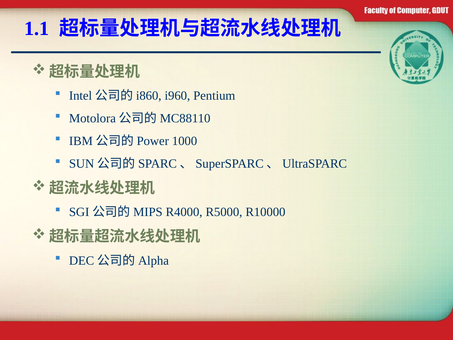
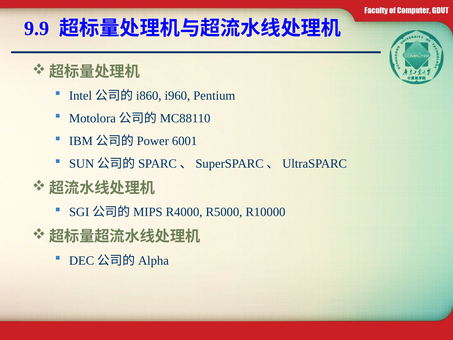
1.1: 1.1 -> 9.9 (37, 29)
1000: 1000 -> 6001 (185, 141)
